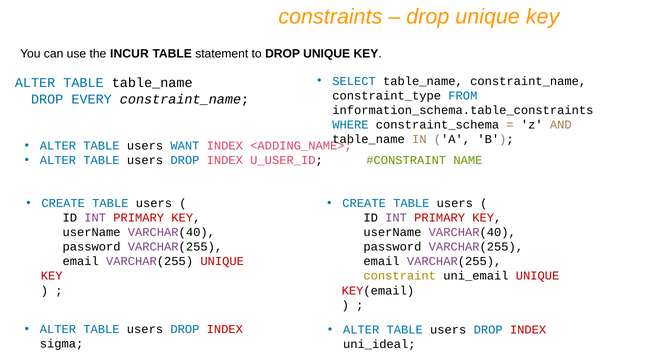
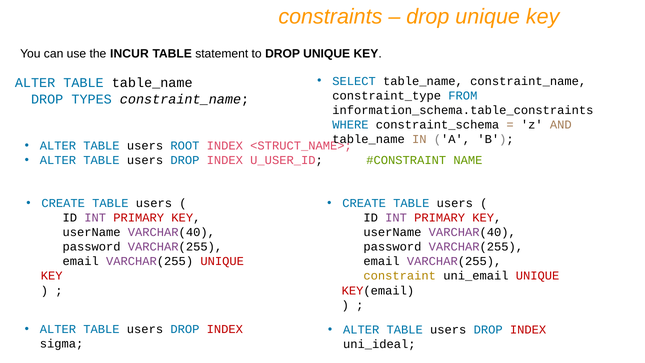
EVERY: EVERY -> TYPES (92, 99)
WANT: WANT -> ROOT (185, 146)
<ADDING_NAME>: <ADDING_NAME> -> <STRUCT_NAME> (301, 146)
